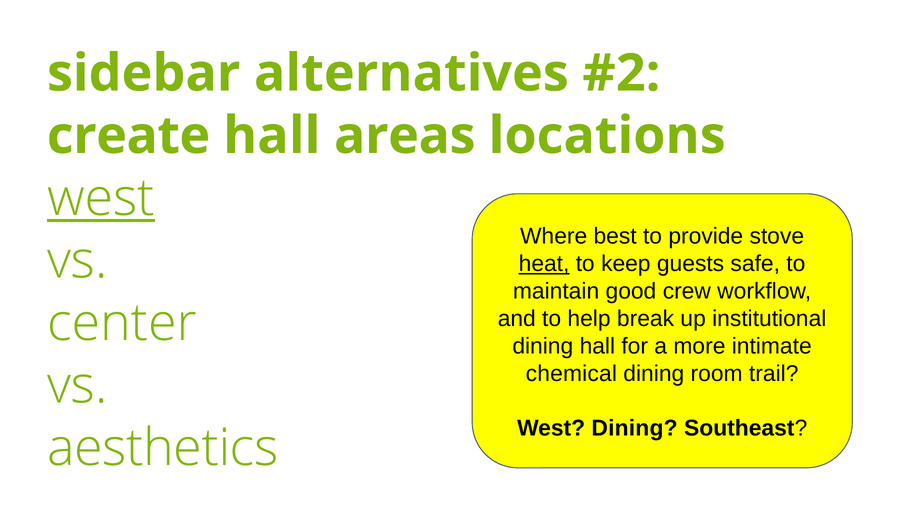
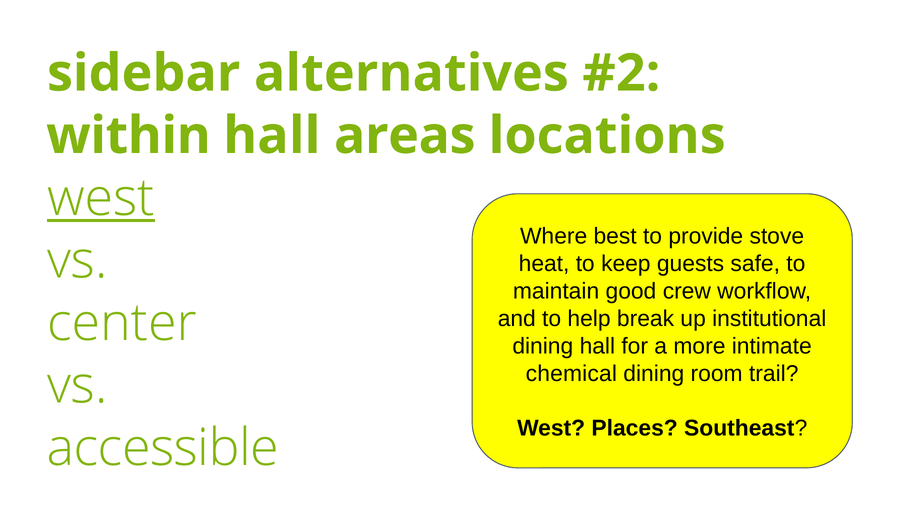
create: create -> within (129, 136)
heat underline: present -> none (544, 264)
West Dining: Dining -> Places (635, 428)
aesthetics: aesthetics -> accessible (163, 448)
